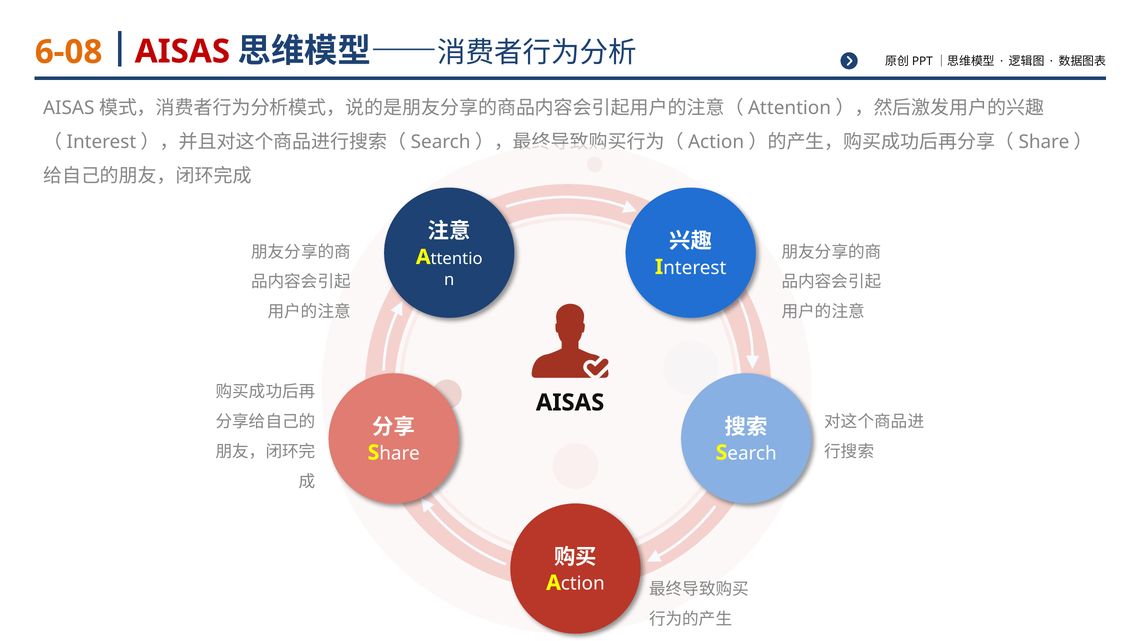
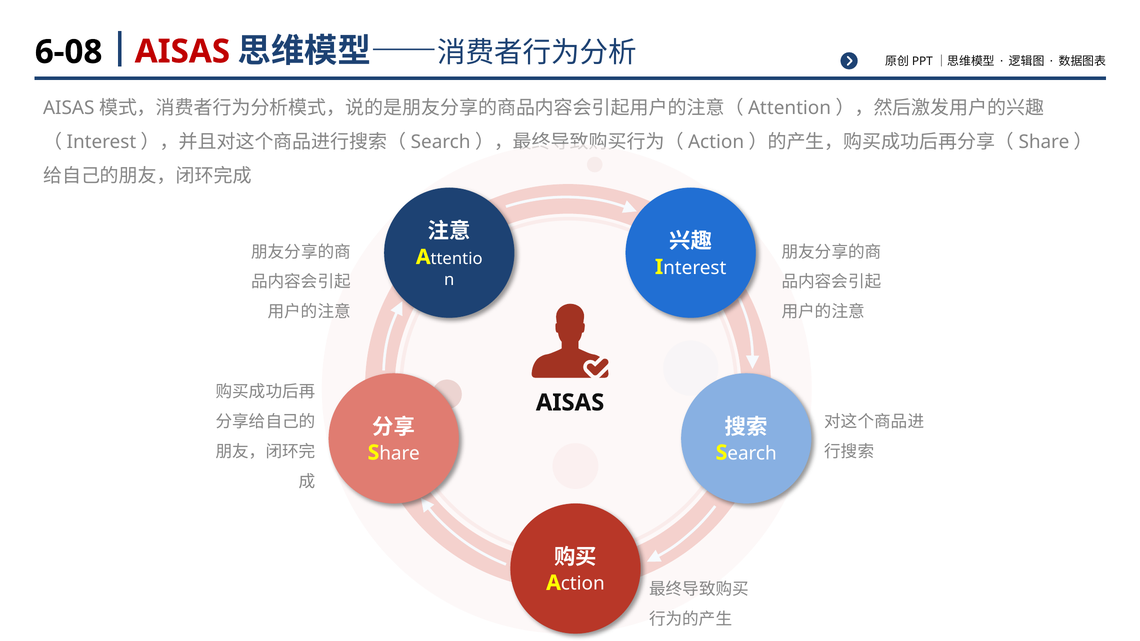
6-08 colour: orange -> black (69, 52)
